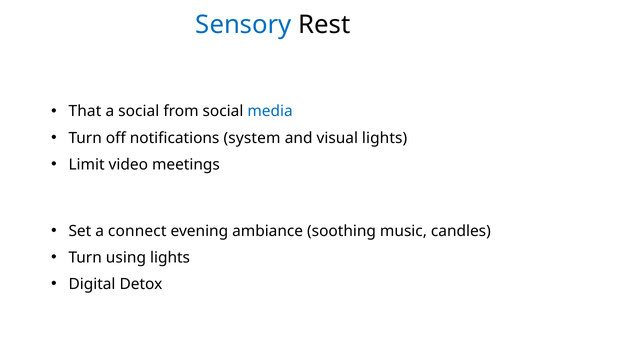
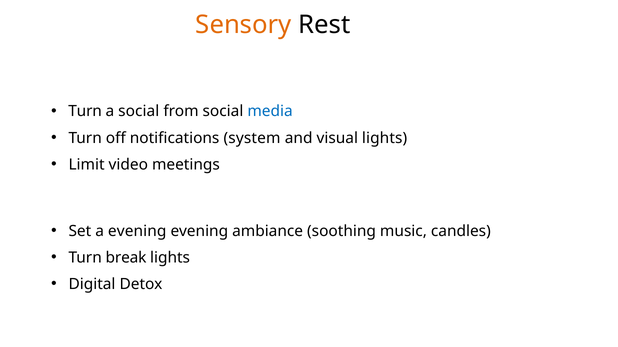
Sensory colour: blue -> orange (244, 25)
That: That -> Turn (85, 112)
a connect: connect -> evening (137, 231)
using: using -> break (126, 258)
